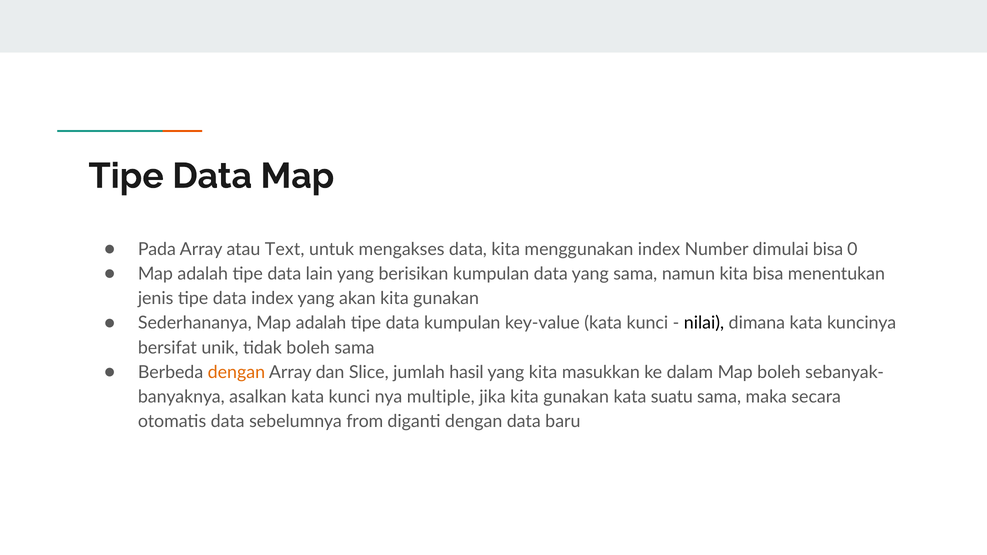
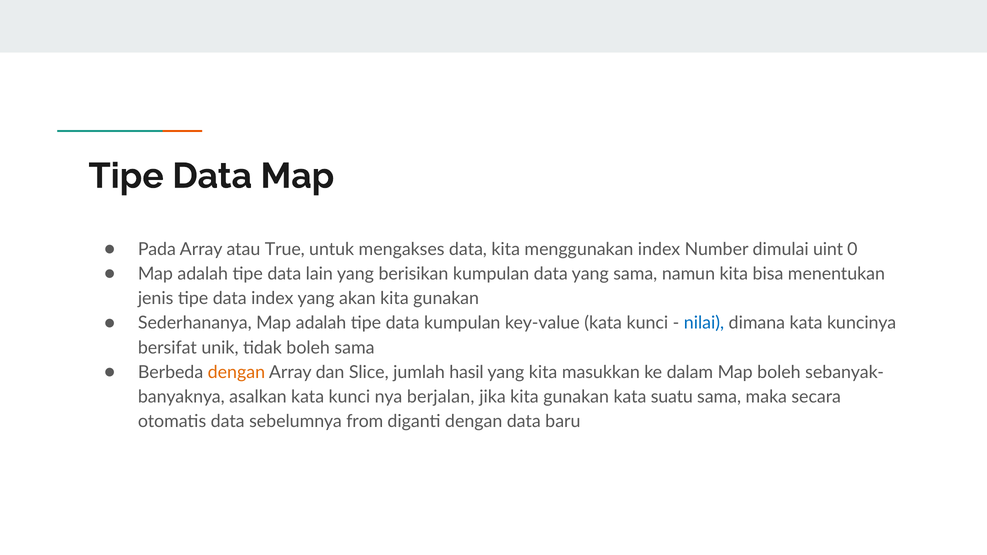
Text: Text -> True (285, 249)
dimulai bisa: bisa -> uint (828, 249)
nilai colour: black -> blue (704, 323)
multiple: multiple -> berjalan (441, 397)
